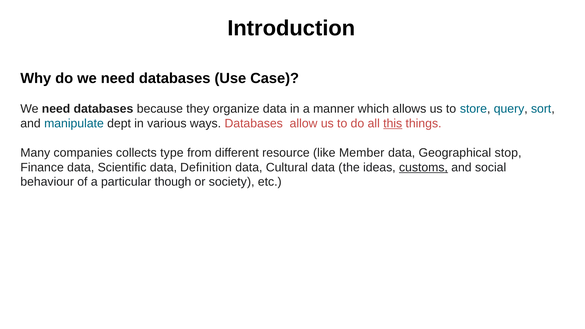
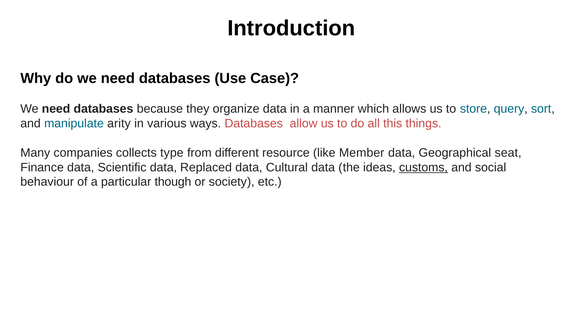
dept: dept -> arity (119, 123)
this underline: present -> none (393, 123)
stop: stop -> seat (508, 153)
Definition: Definition -> Replaced (206, 167)
